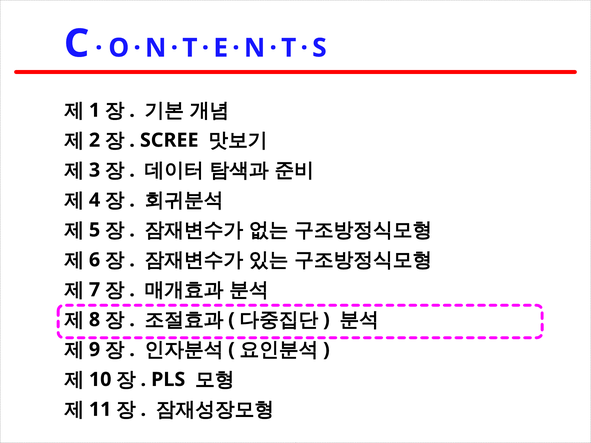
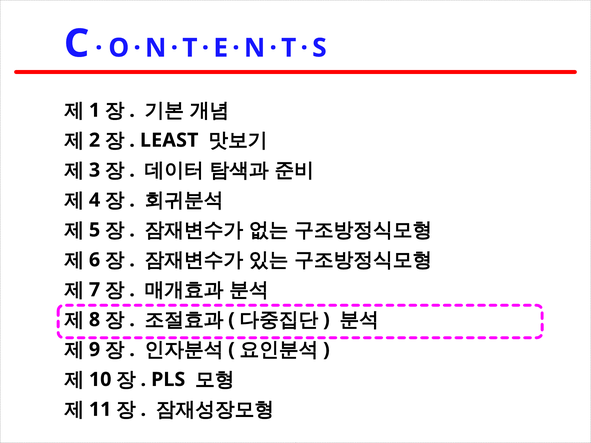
SCREE: SCREE -> LEAST (169, 140)
